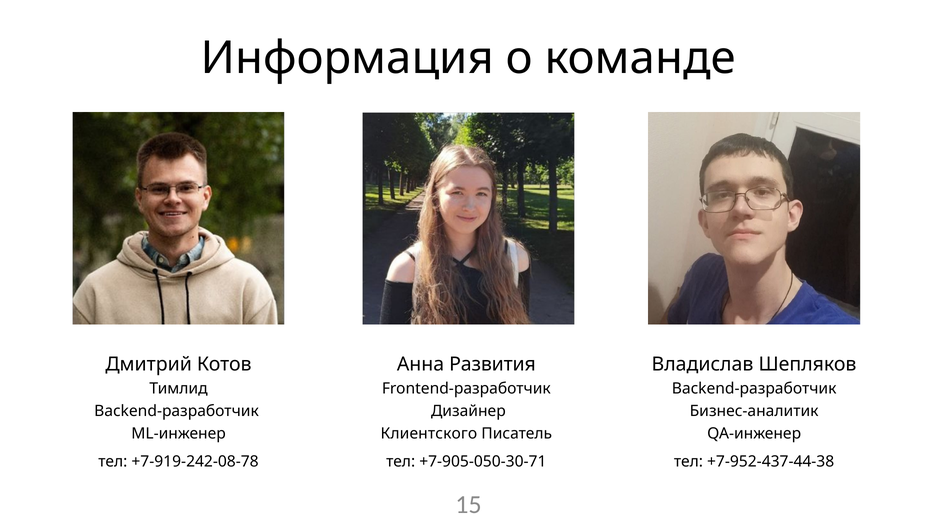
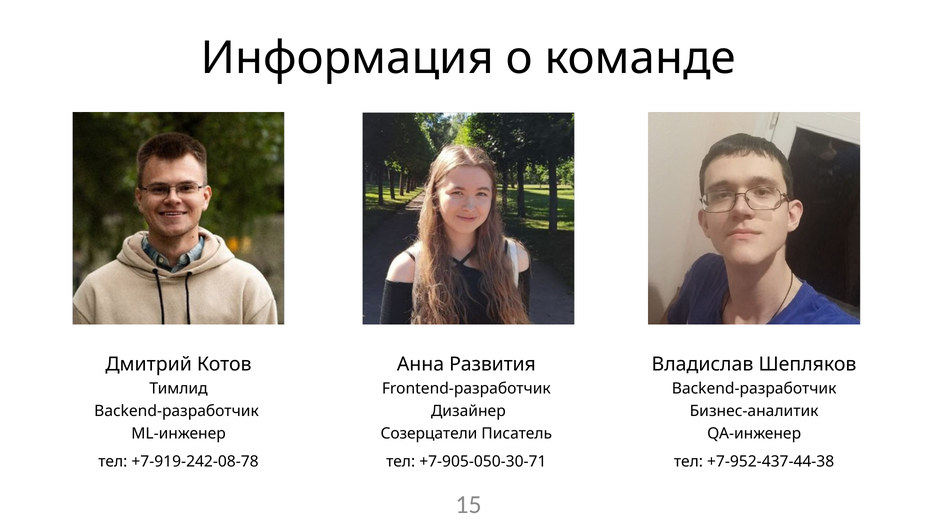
Клиентского: Клиентского -> Созерцатели (429, 434)
